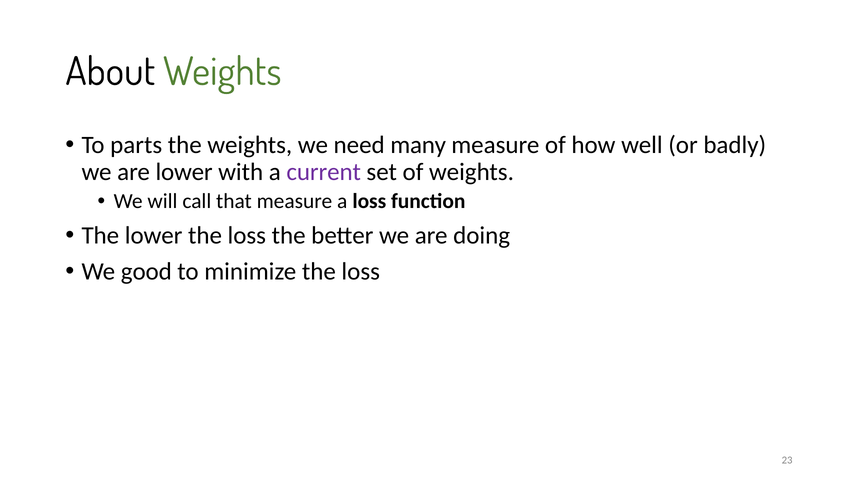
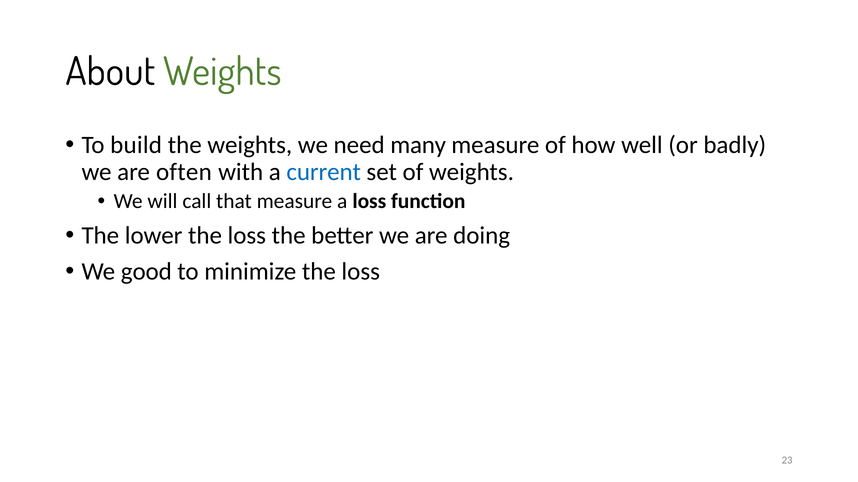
parts: parts -> build (136, 145)
are lower: lower -> often (184, 172)
current colour: purple -> blue (324, 172)
